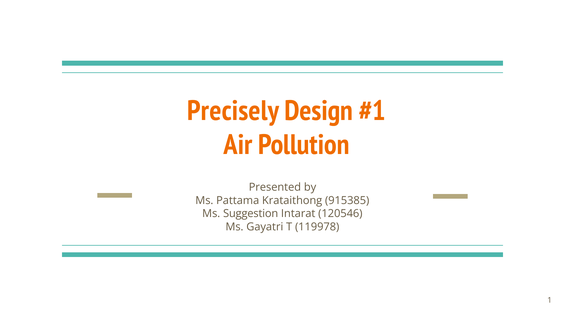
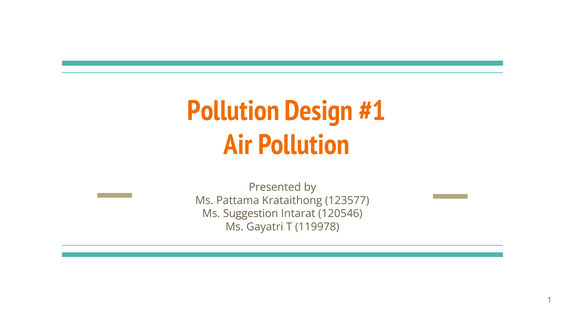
Precisely: Precisely -> Pollution (233, 111)
915385: 915385 -> 123577 (347, 200)
